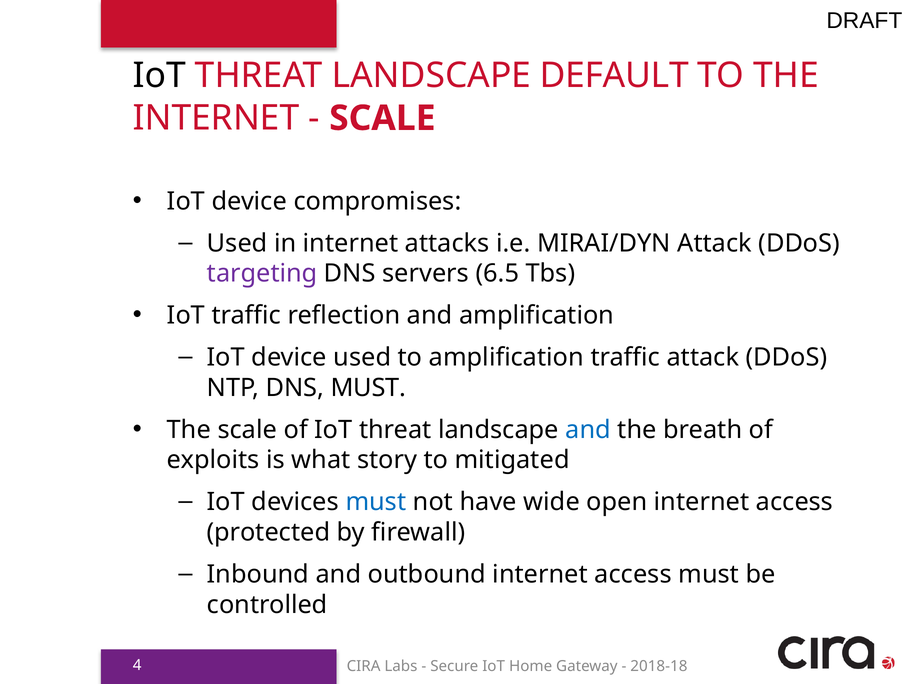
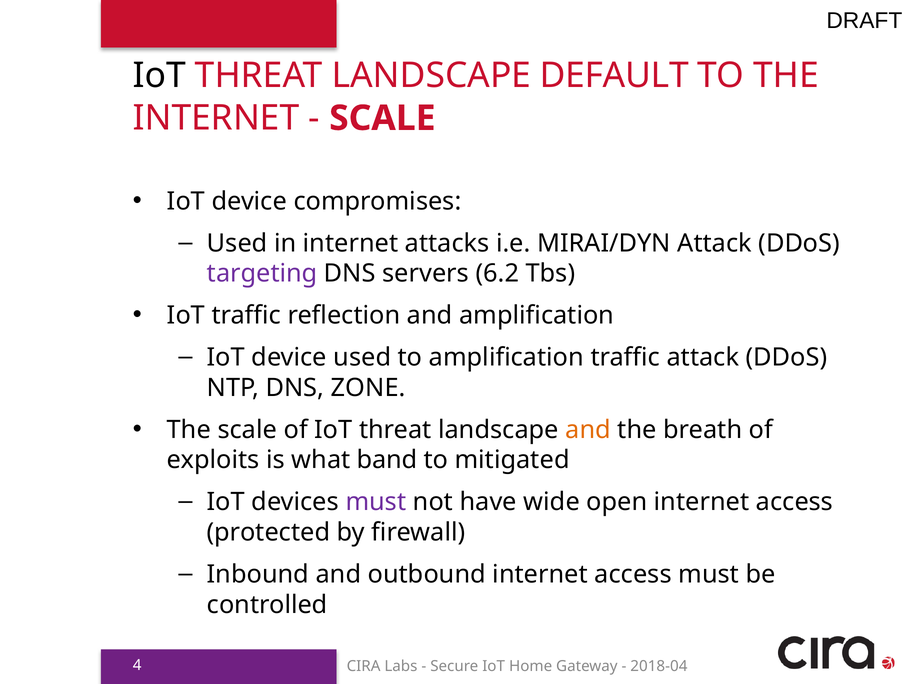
6.5: 6.5 -> 6.2 (497, 274)
DNS MUST: MUST -> ZONE (368, 388)
and colour: blue -> orange (588, 430)
story: story -> band (387, 460)
must colour: blue -> purple (376, 502)
2018-18: 2018-18 -> 2018-04 (659, 666)
